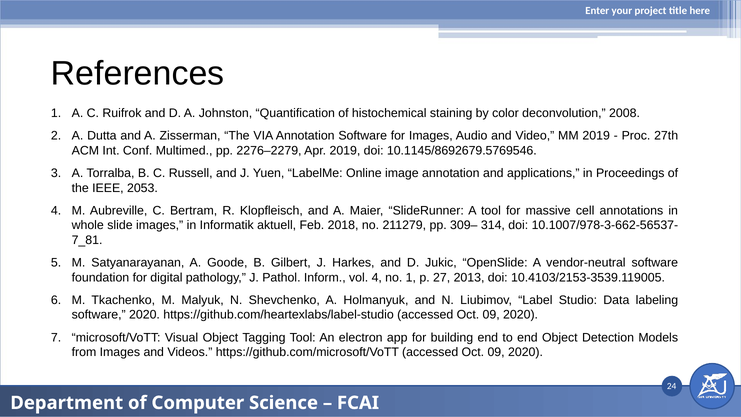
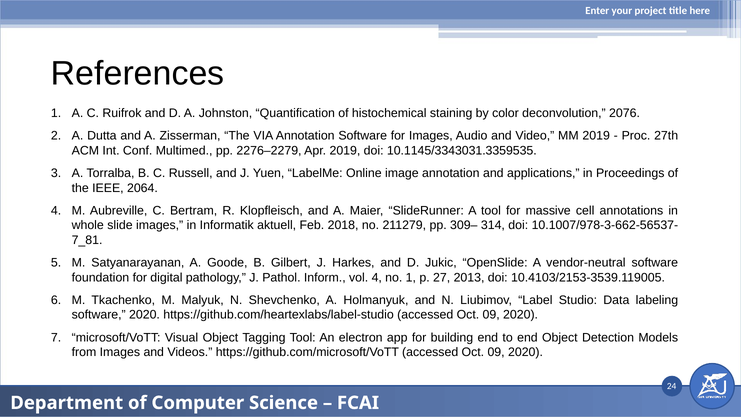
2008: 2008 -> 2076 (625, 113)
10.1145/8692679.5769546: 10.1145/8692679.5769546 -> 10.1145/3343031.3359535 (462, 151)
2053: 2053 -> 2064 (142, 188)
